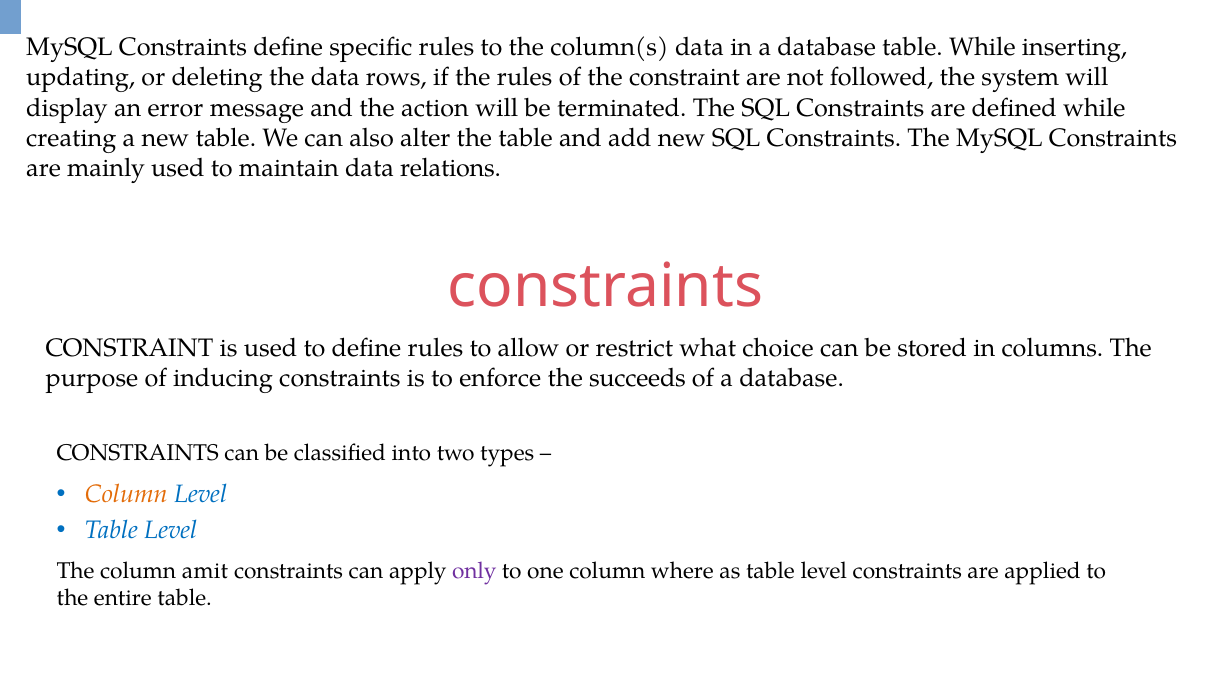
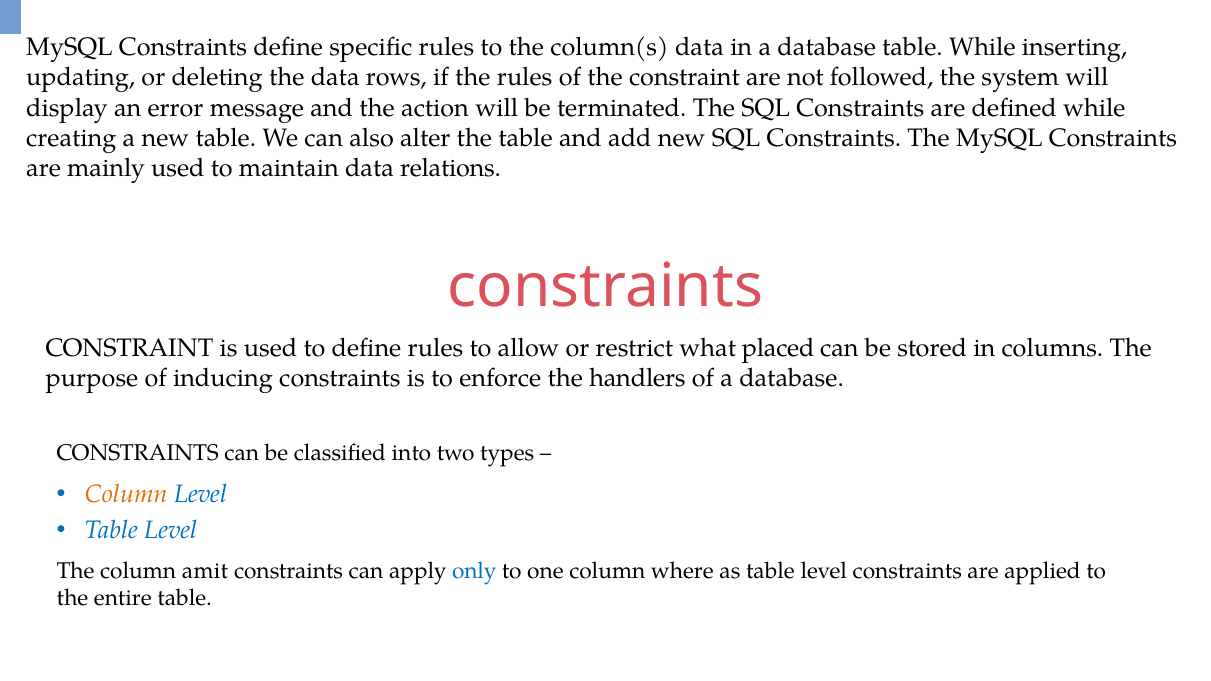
choice: choice -> placed (778, 348)
succeeds: succeeds -> handlers (637, 378)
only colour: purple -> blue (474, 571)
